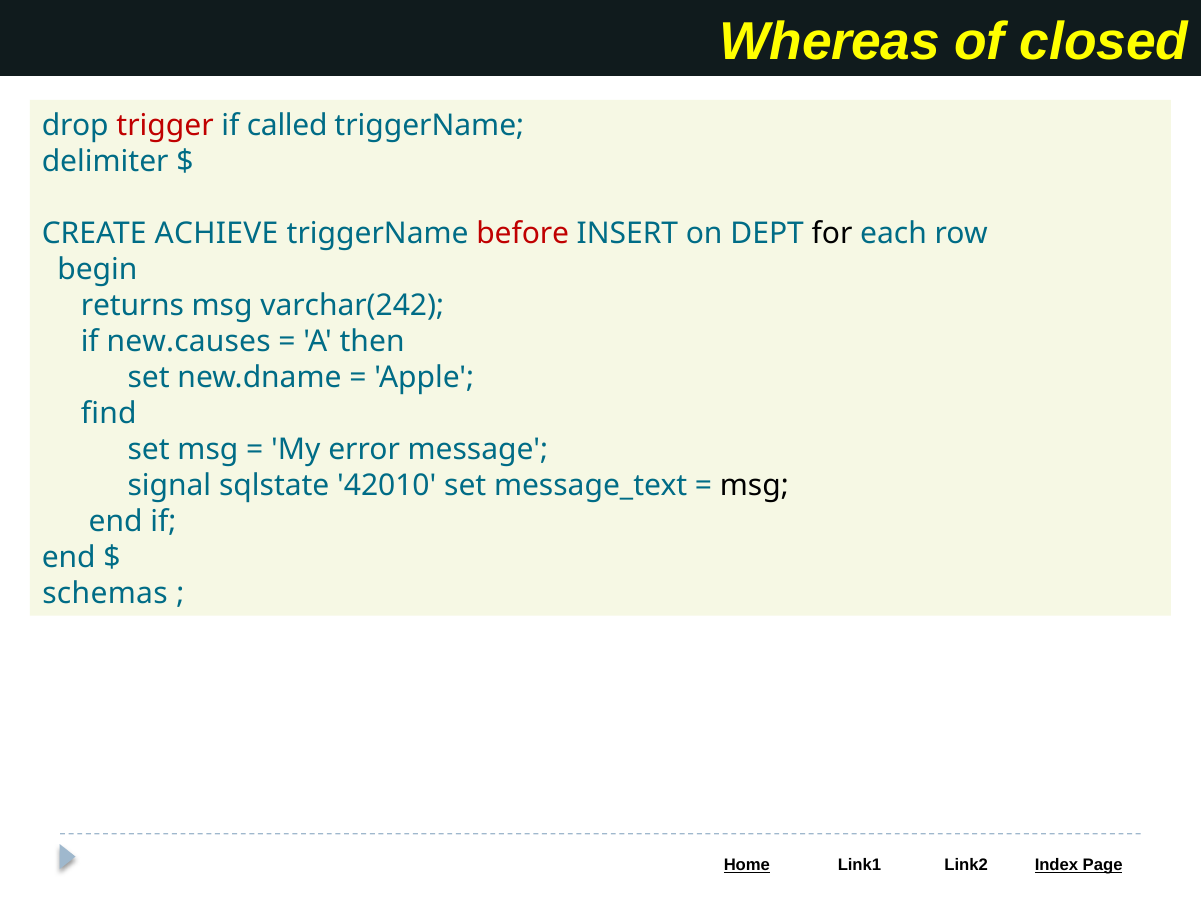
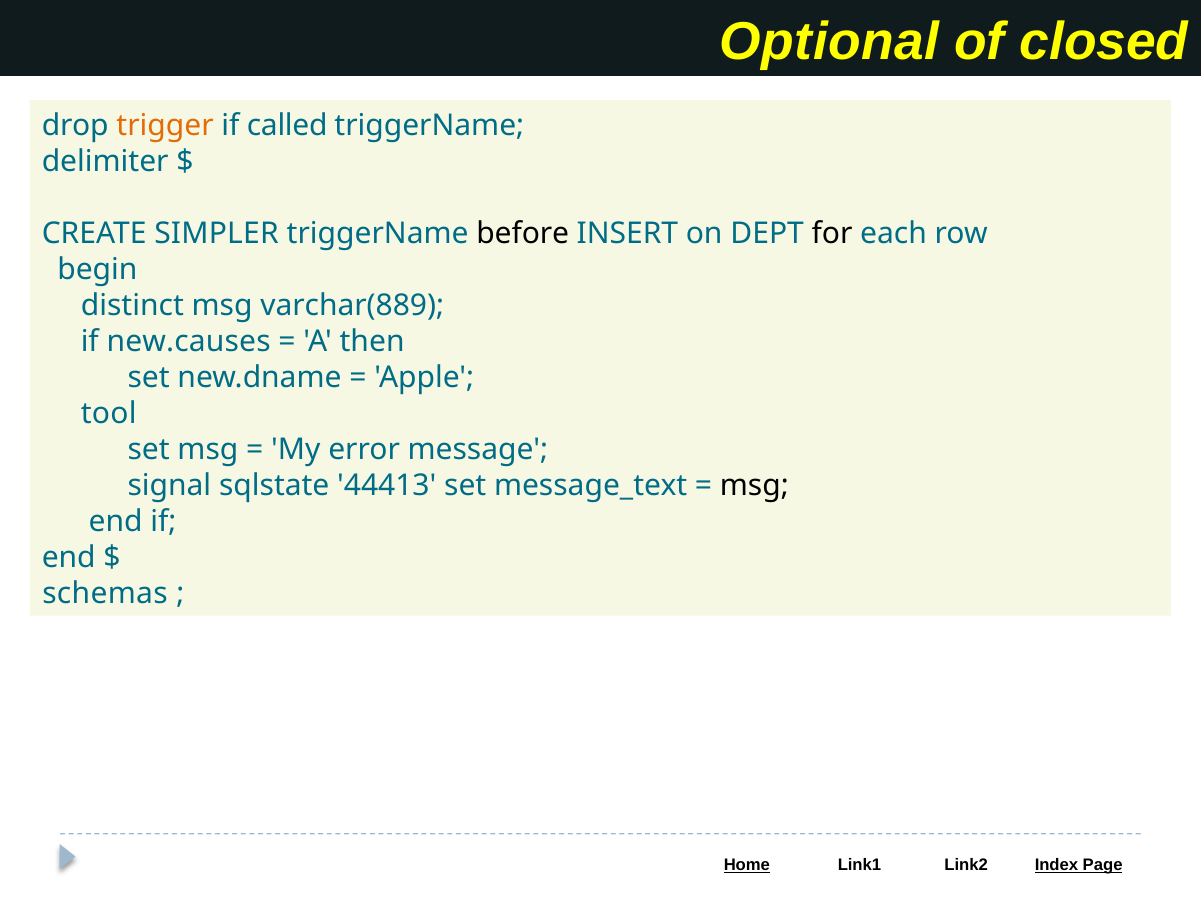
Whereas: Whereas -> Optional (830, 42)
trigger colour: red -> orange (165, 126)
ACHIEVE: ACHIEVE -> SIMPLER (217, 234)
before colour: red -> black (523, 234)
returns: returns -> distinct (132, 306)
varchar(242: varchar(242 -> varchar(889 (352, 306)
find: find -> tool (109, 414)
42010: 42010 -> 44413 (387, 486)
